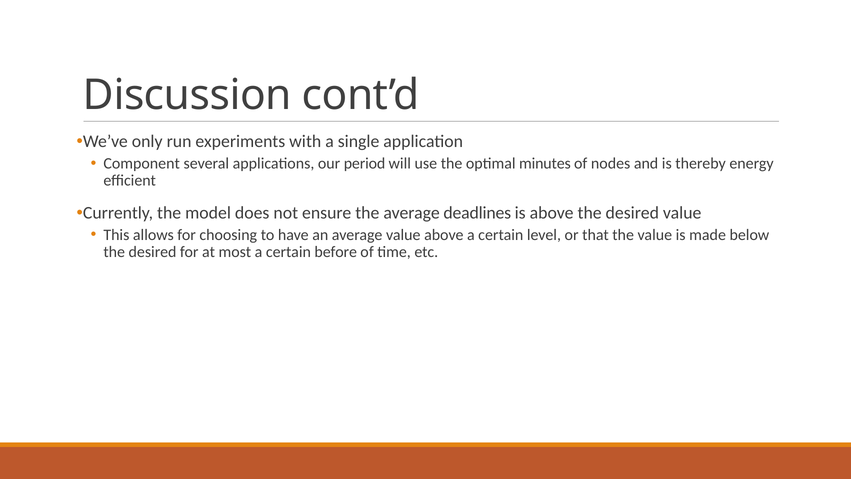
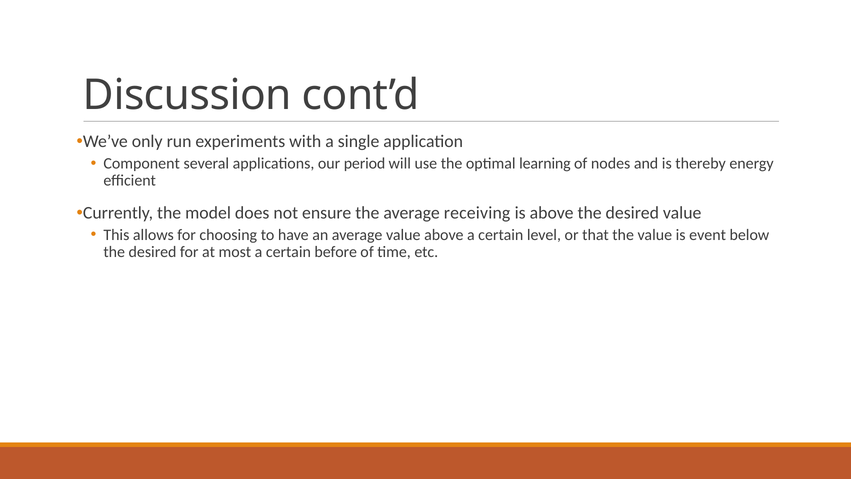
minutes: minutes -> learning (545, 163)
deadlines: deadlines -> receiving (477, 213)
made: made -> event (708, 235)
